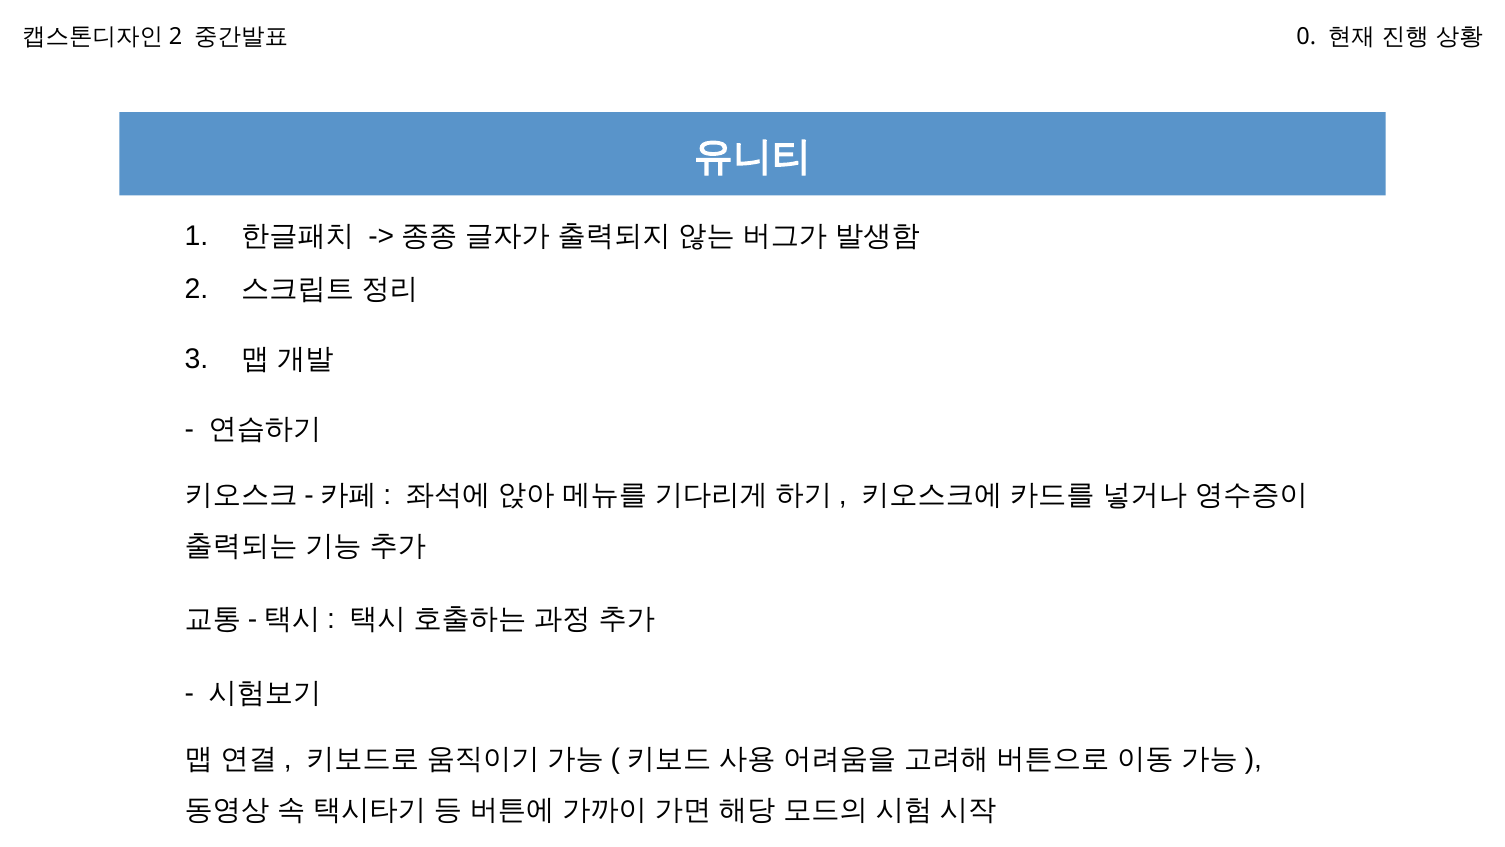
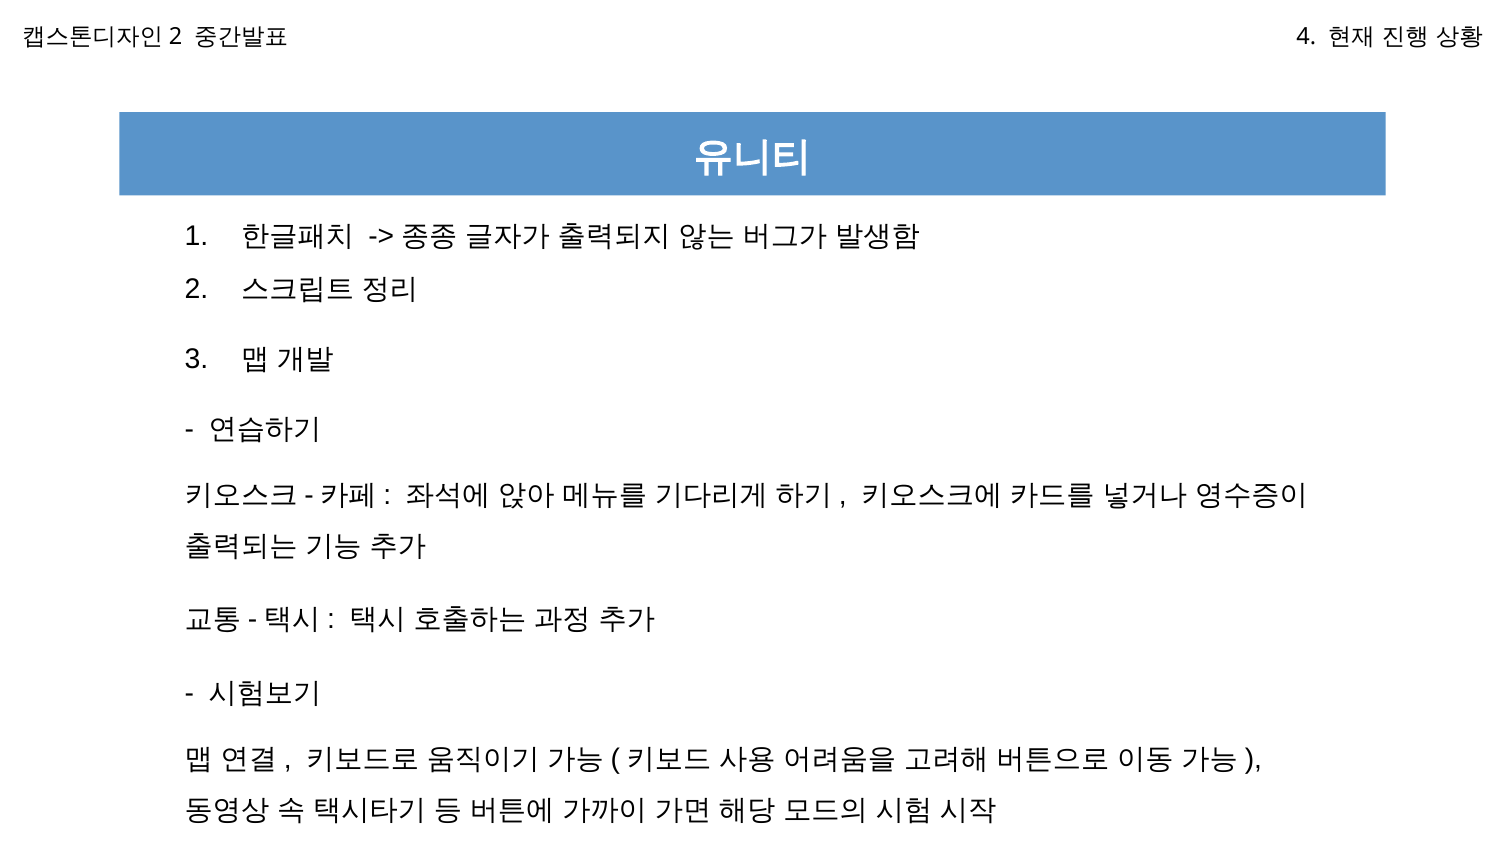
0: 0 -> 4 (1306, 37)
